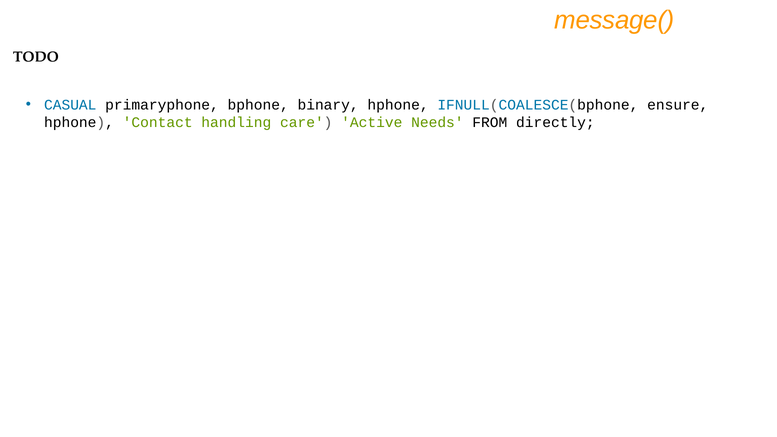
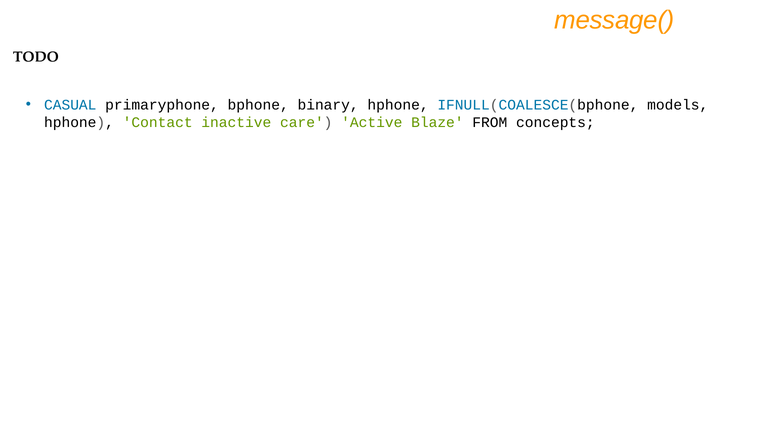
ensure: ensure -> models (678, 105)
handling: handling -> inactive (236, 122)
Needs: Needs -> Blaze (437, 122)
directly: directly -> concepts (555, 122)
